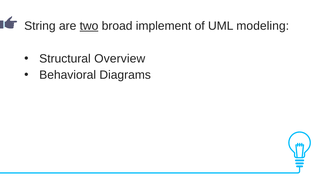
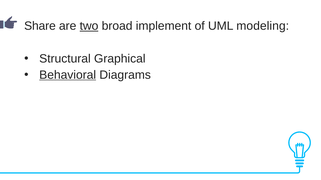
String: String -> Share (40, 26)
Overview: Overview -> Graphical (120, 59)
Behavioral underline: none -> present (68, 75)
